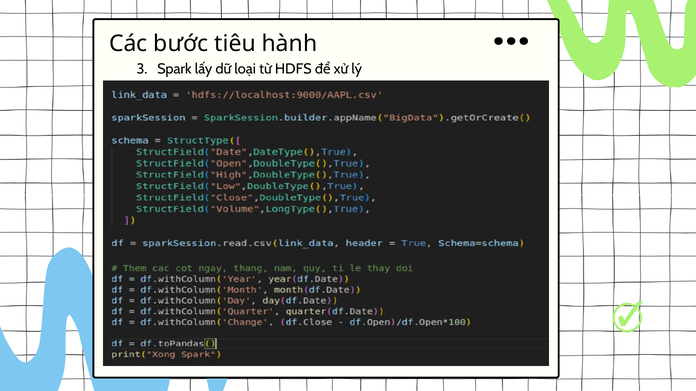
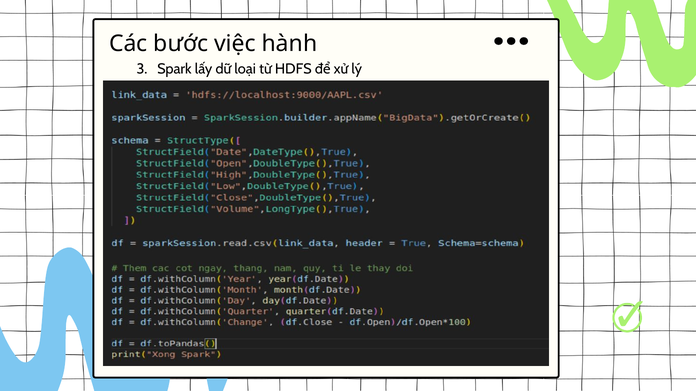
tiêu: tiêu -> việc (235, 44)
